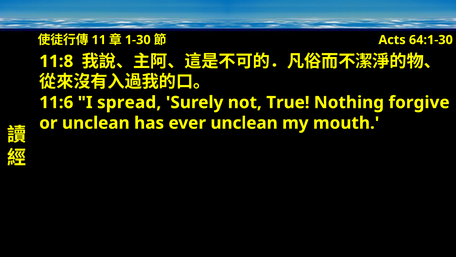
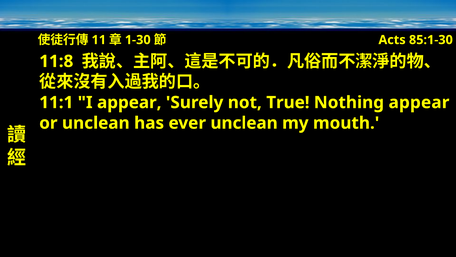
64:1-30: 64:1-30 -> 85:1-30 (431, 40)
11:6: 11:6 -> 11:1 (56, 102)
I spread: spread -> appear (129, 102)
Nothing forgive: forgive -> appear (419, 102)
